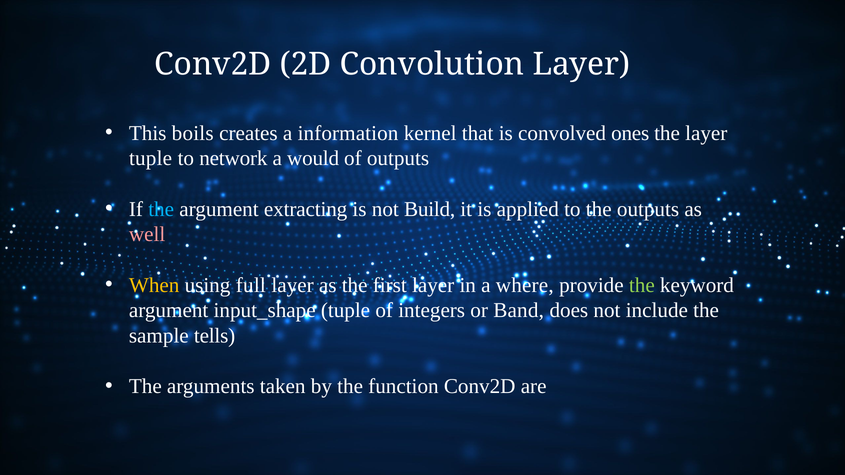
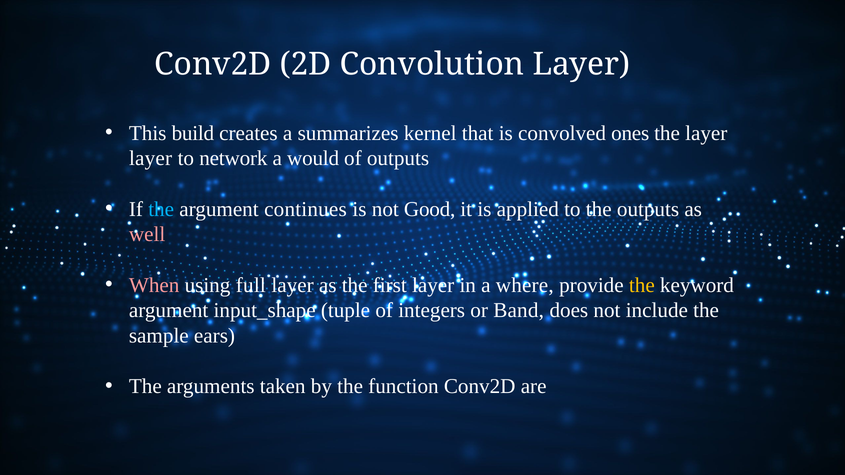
boils: boils -> build (193, 133)
information: information -> summarizes (348, 133)
tuple: tuple -> layer (151, 159)
extracting: extracting -> continues (305, 209)
Build: Build -> Good (430, 209)
When colour: yellow -> pink (154, 285)
the colour: light green -> yellow (642, 285)
tells: tells -> ears (215, 336)
